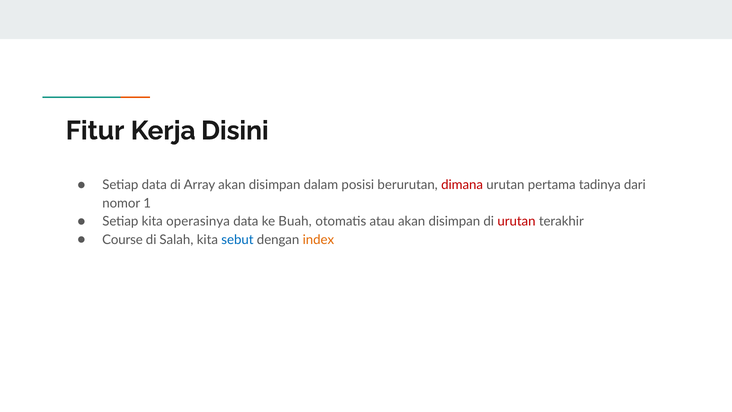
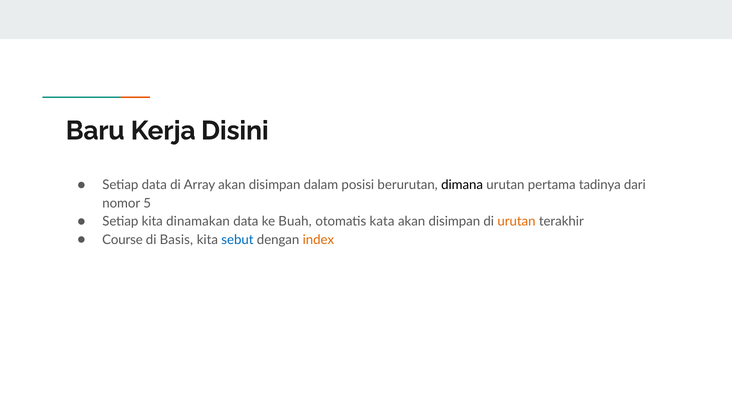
Fitur: Fitur -> Baru (95, 131)
dimana colour: red -> black (462, 185)
1: 1 -> 5 (147, 203)
operasinya: operasinya -> dinamakan (198, 221)
atau: atau -> kata (382, 221)
urutan colour: red -> orange (516, 221)
Salah: Salah -> Basis (176, 240)
